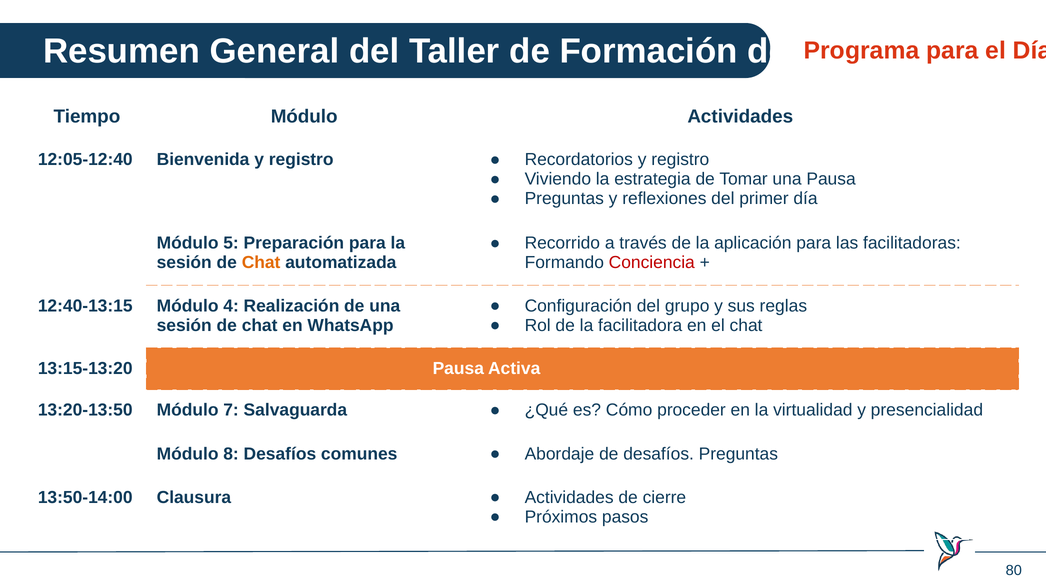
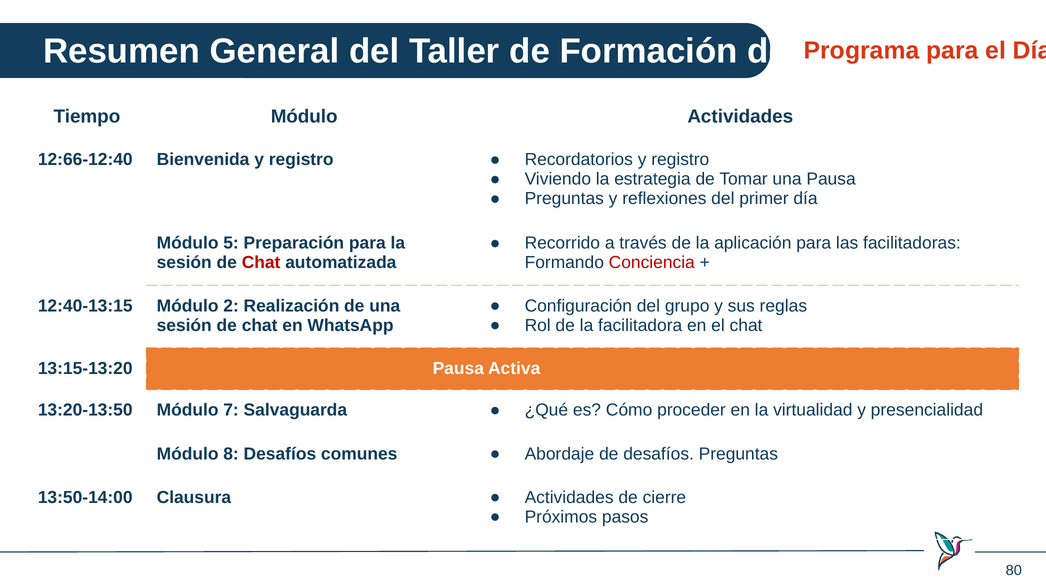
12:05-12:40: 12:05-12:40 -> 12:66-12:40 (85, 160)
Chat colour: orange -> red (261, 263)
Módulo 4: 4 -> 2 (231, 306)
